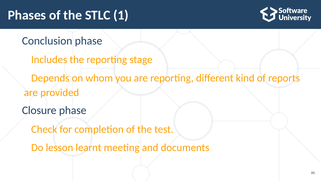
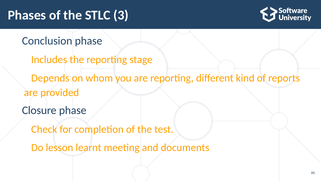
1: 1 -> 3 (121, 15)
